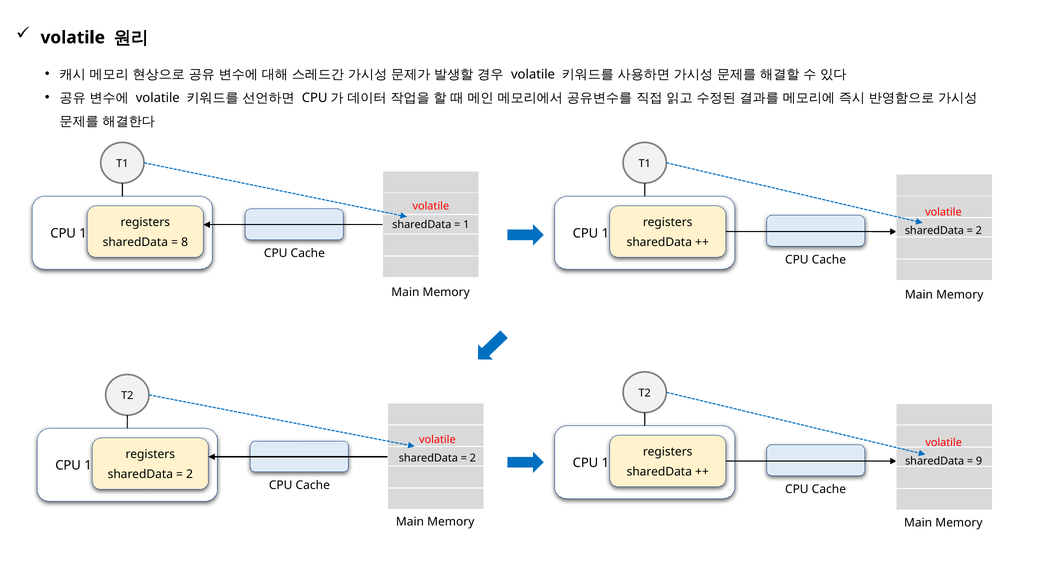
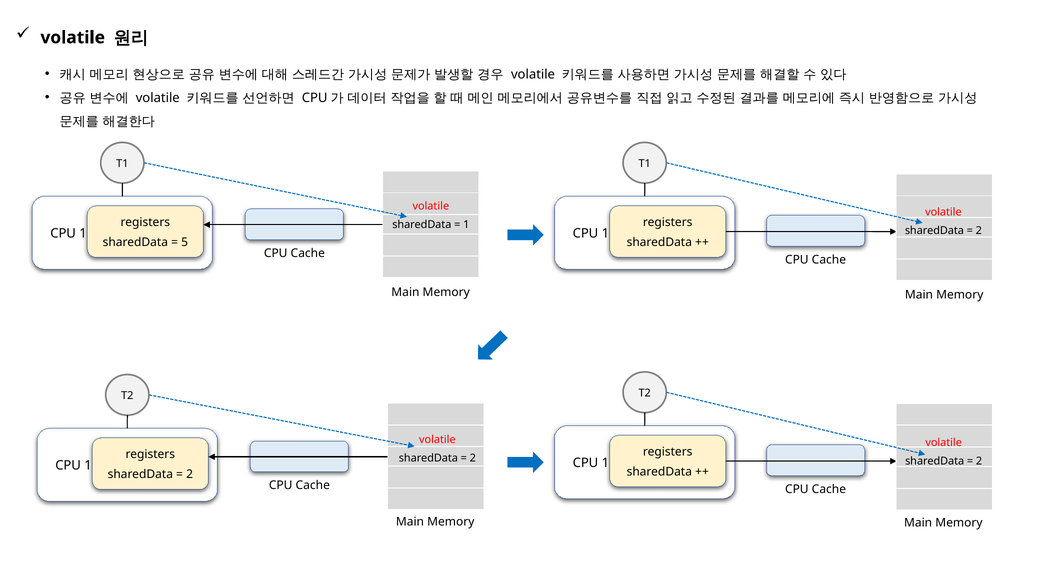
8: 8 -> 5 (185, 242)
9: 9 -> 2 (979, 462)
